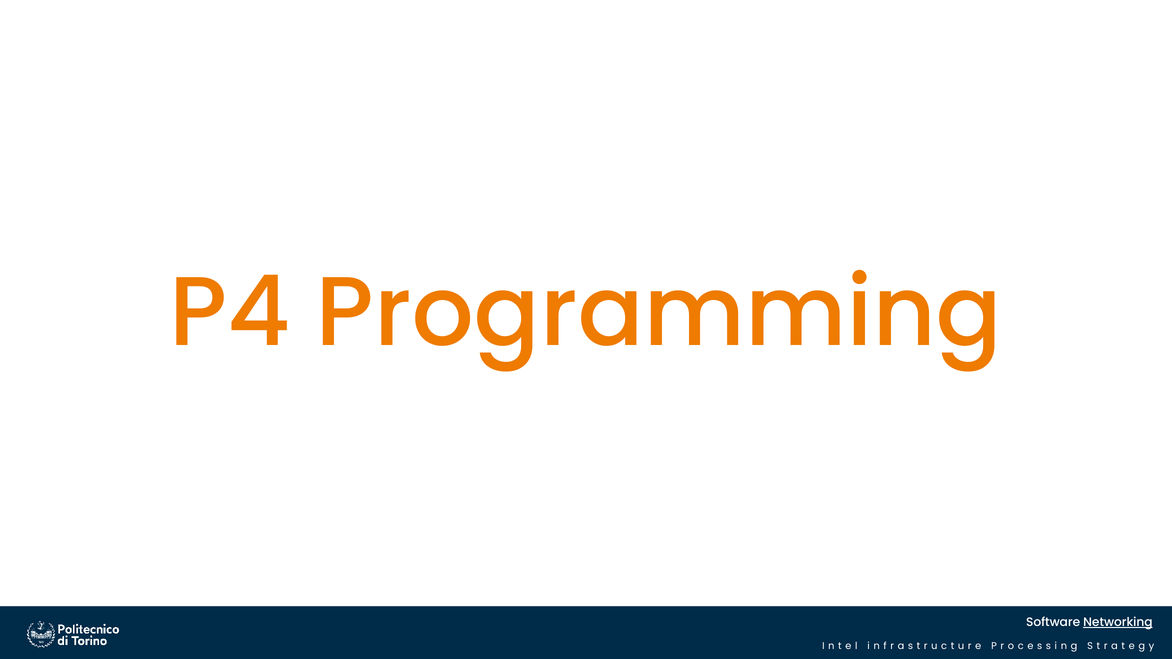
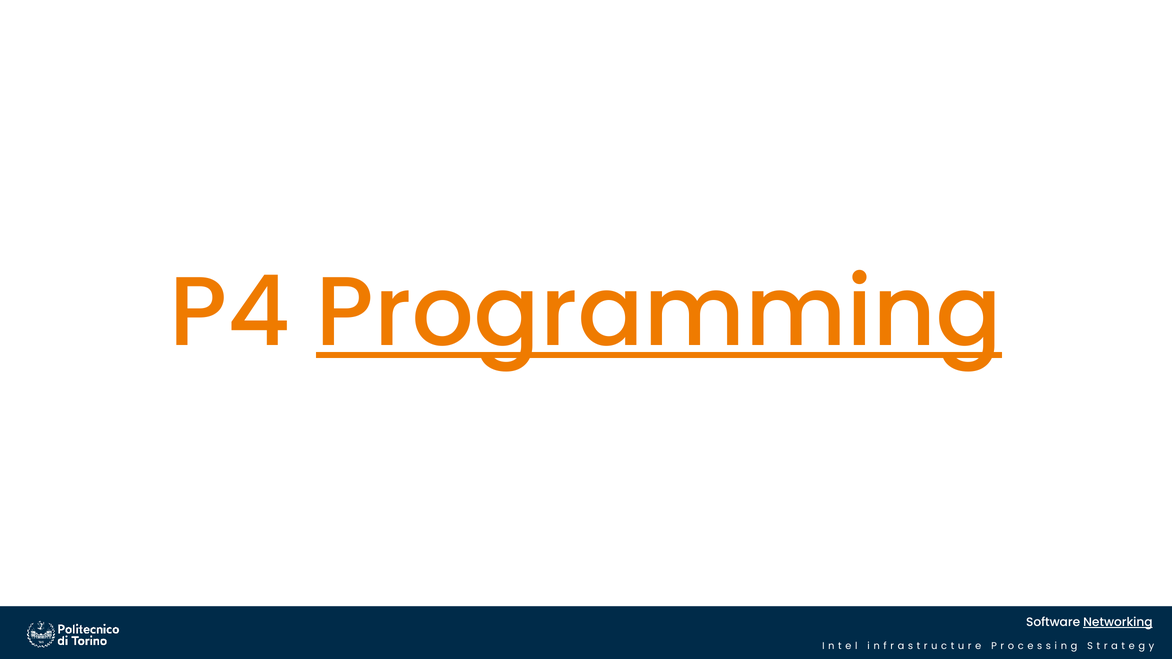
Programming underline: none -> present (659, 313)
